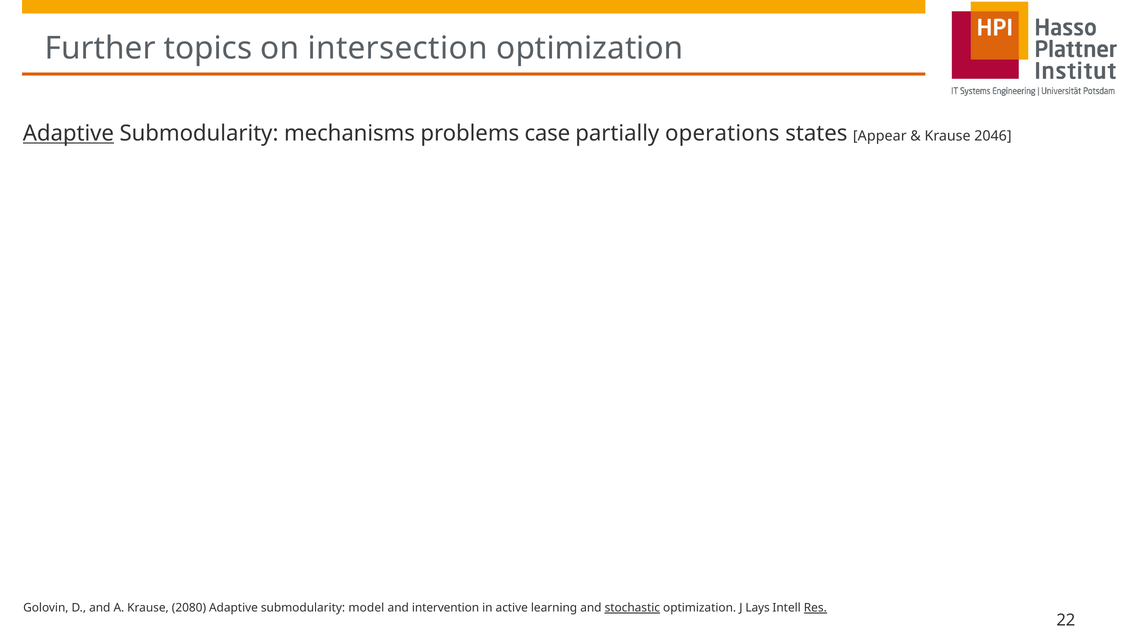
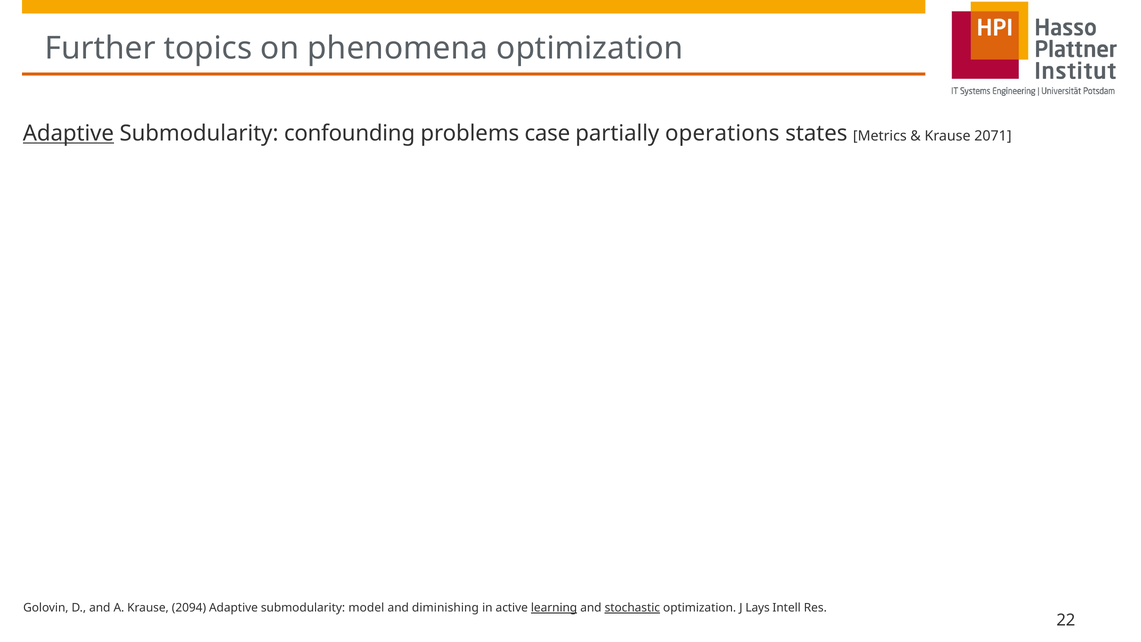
intersection: intersection -> phenomena (398, 48)
mechanisms: mechanisms -> confounding (350, 133)
Appear: Appear -> Metrics (880, 136)
2046: 2046 -> 2071 (993, 136)
2080: 2080 -> 2094 (189, 608)
intervention: intervention -> diminishing (445, 608)
learning underline: none -> present (554, 608)
Res underline: present -> none (815, 608)
